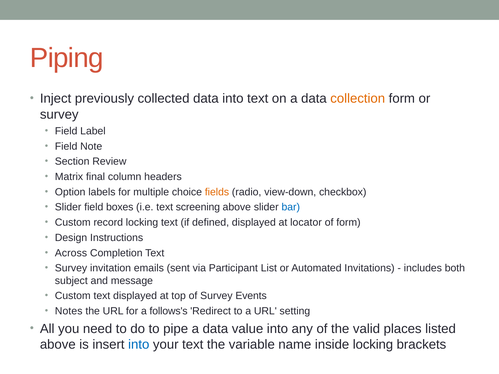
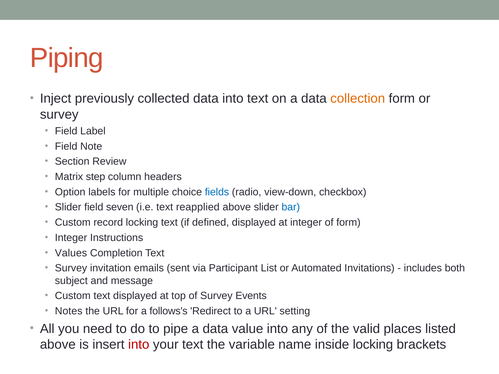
final: final -> step (96, 177)
fields colour: orange -> blue (217, 192)
boxes: boxes -> seven (120, 207)
screening: screening -> reapplied (198, 207)
at locator: locator -> integer (306, 223)
Design: Design -> Integer (71, 238)
Across: Across -> Values (71, 253)
into colour: blue -> red (139, 345)
